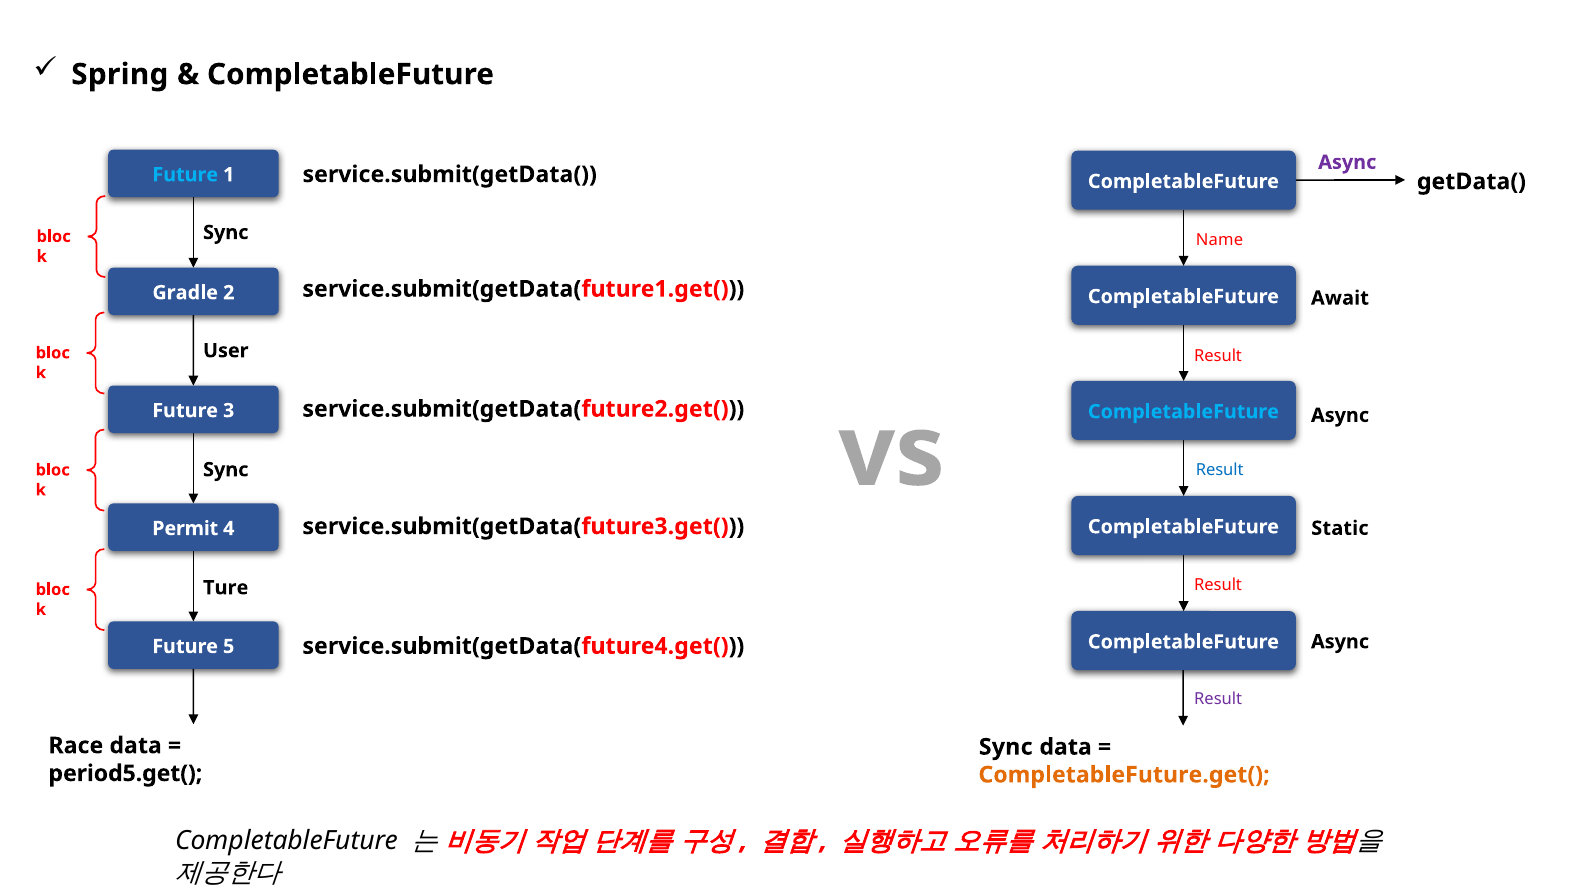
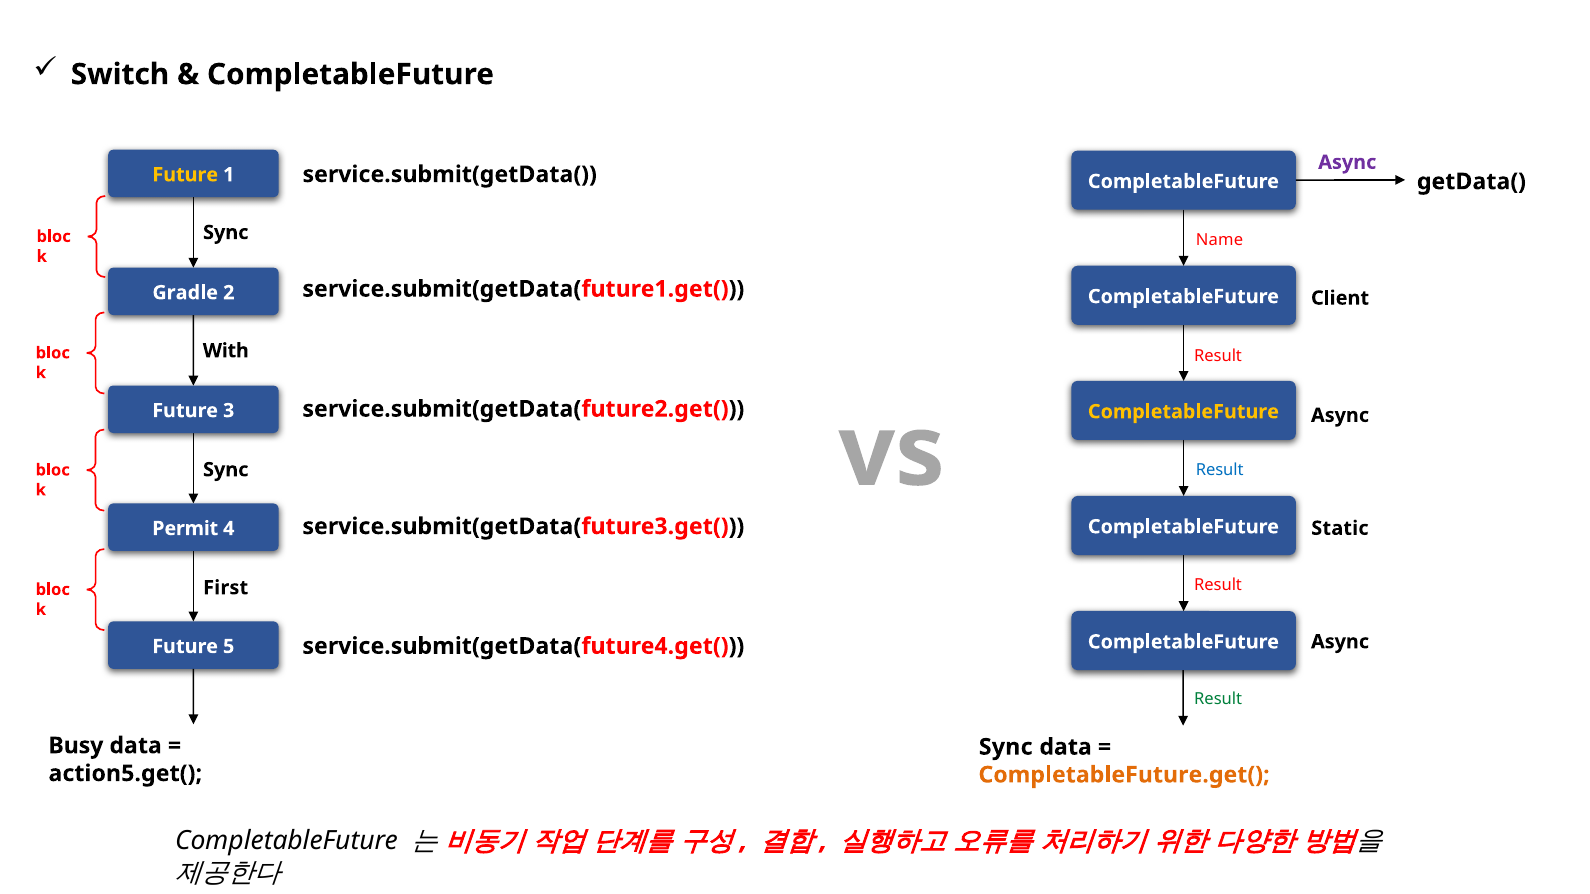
Spring: Spring -> Switch (120, 74)
Future colour: light blue -> yellow (185, 175)
Await: Await -> Client (1340, 298)
User: User -> With (226, 351)
CompletableFuture colour: light blue -> yellow (1183, 412)
Ture: Ture -> First (226, 588)
Result colour: purple -> green (1218, 699)
Race: Race -> Busy (76, 746)
period5.get(: period5.get( -> action5.get( (125, 774)
